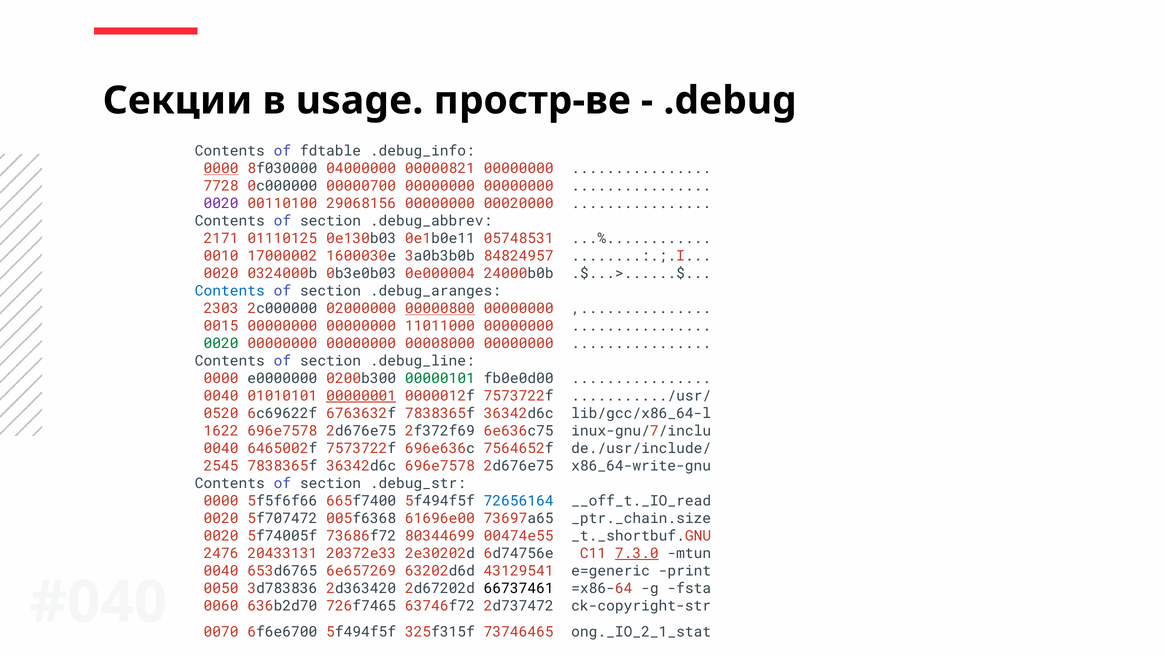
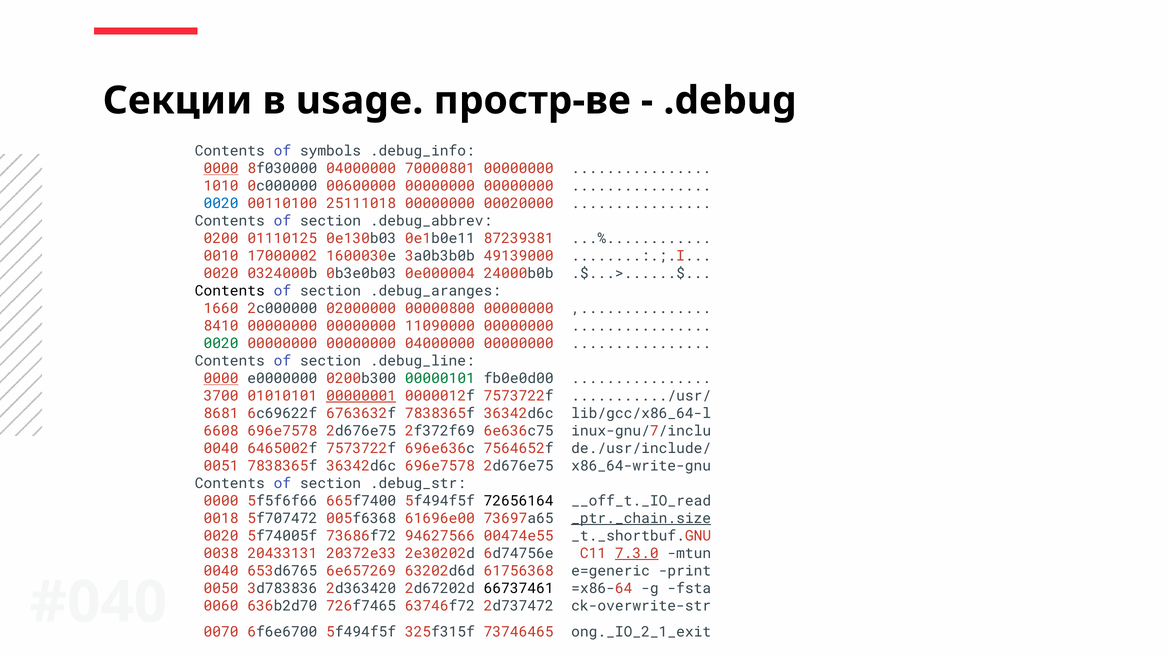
fdtable: fdtable -> symbols (330, 151)
00000821: 00000821 -> 70000801 (440, 169)
7728: 7728 -> 1010 (221, 186)
00000700: 00000700 -> 00600000 (361, 186)
0020 colour: purple -> blue (221, 204)
29068156: 29068156 -> 25111018 (361, 204)
2171: 2171 -> 0200 (221, 239)
05748531: 05748531 -> 87239381 (519, 239)
84824957: 84824957 -> 49139000 (519, 256)
Contents colour: blue -> black (230, 291)
2303: 2303 -> 1660 (221, 309)
00000800 underline: present -> none (440, 309)
0015: 0015 -> 8410 (221, 326)
11011000: 11011000 -> 11090000 (440, 326)
00000000 00008000: 00008000 -> 04000000 (440, 344)
0000 underline: none -> present (221, 379)
0040: 0040 -> 3700 (221, 396)
0520: 0520 -> 8681 (221, 414)
1622: 1622 -> 6608 (221, 431)
2545: 2545 -> 0051 (221, 466)
72656164 colour: blue -> black (519, 501)
0020: 0020 -> 0018 (221, 519)
_ptr._chain.size underline: none -> present (641, 519)
80344699: 80344699 -> 94627566 (440, 536)
2476: 2476 -> 0038 (221, 554)
43129541: 43129541 -> 61756368 (519, 571)
ck-copyright-str: ck-copyright-str -> ck-overwrite-str (641, 606)
ong._IO_2_1_stat: ong._IO_2_1_stat -> ong._IO_2_1_exit (641, 632)
